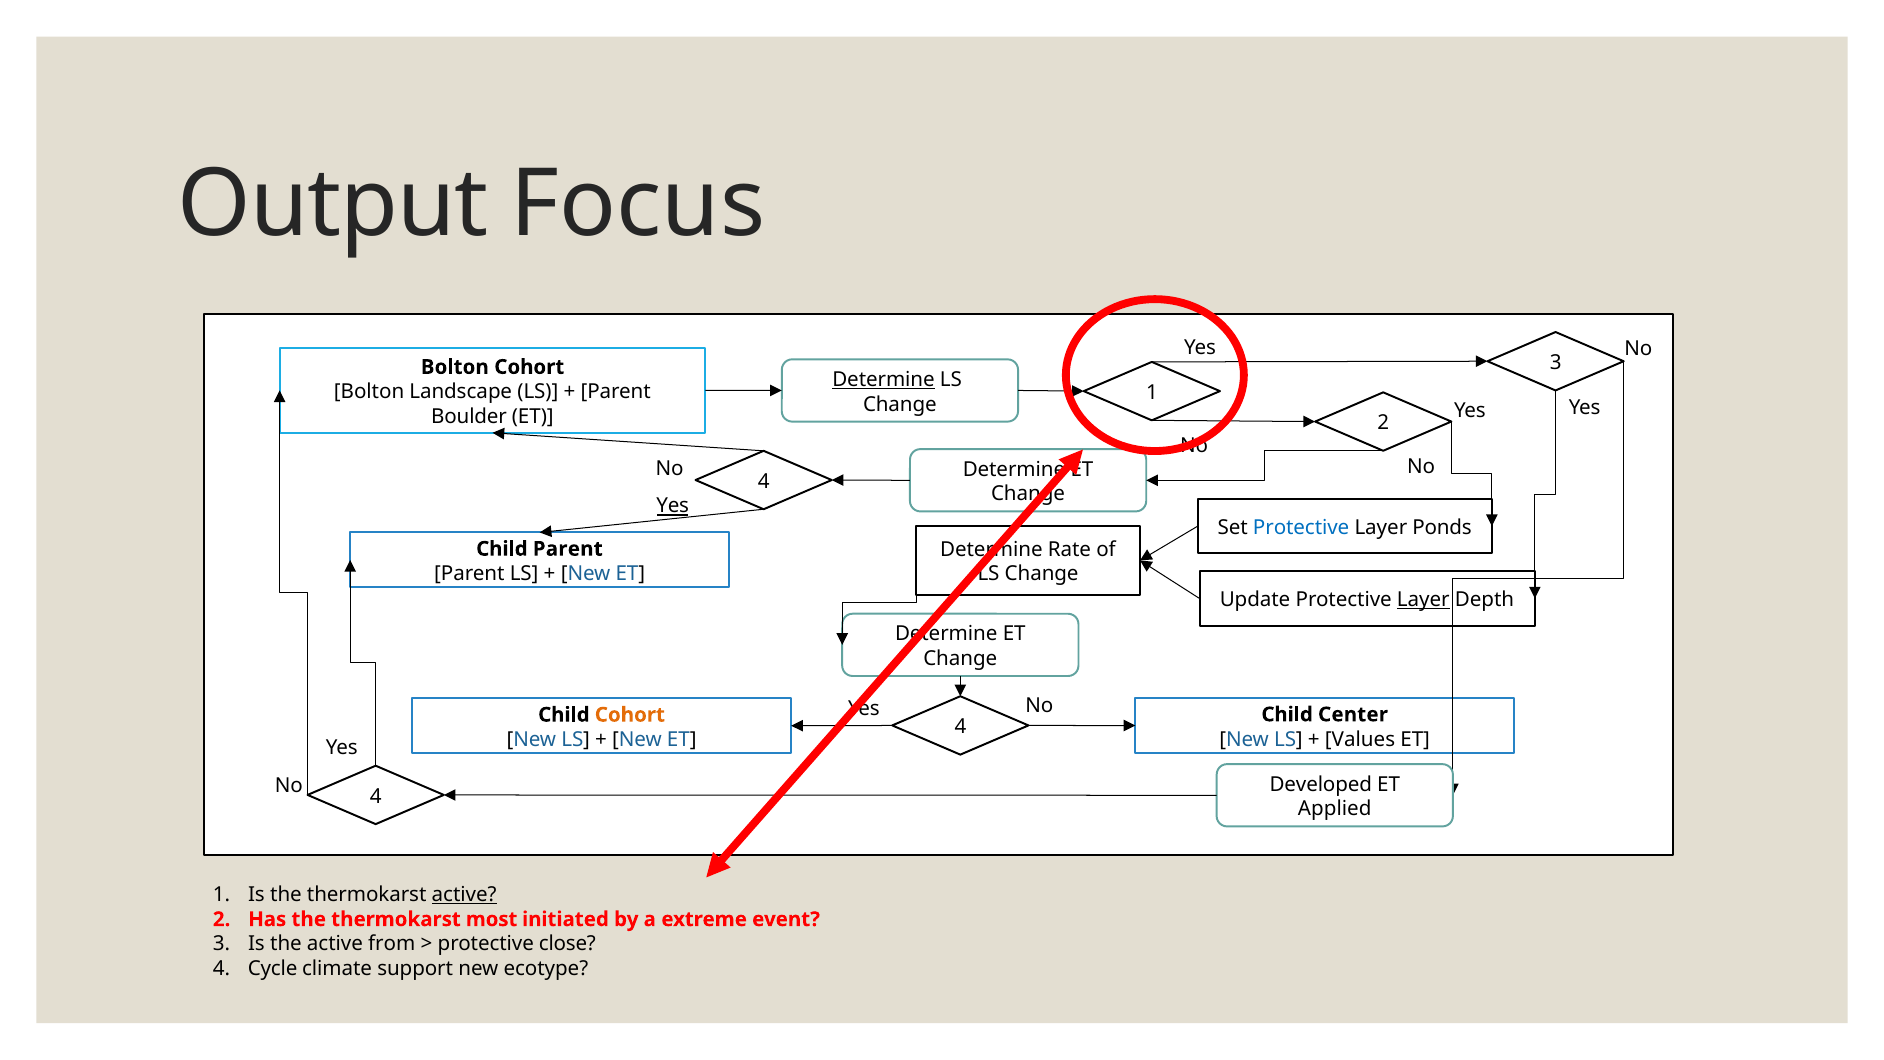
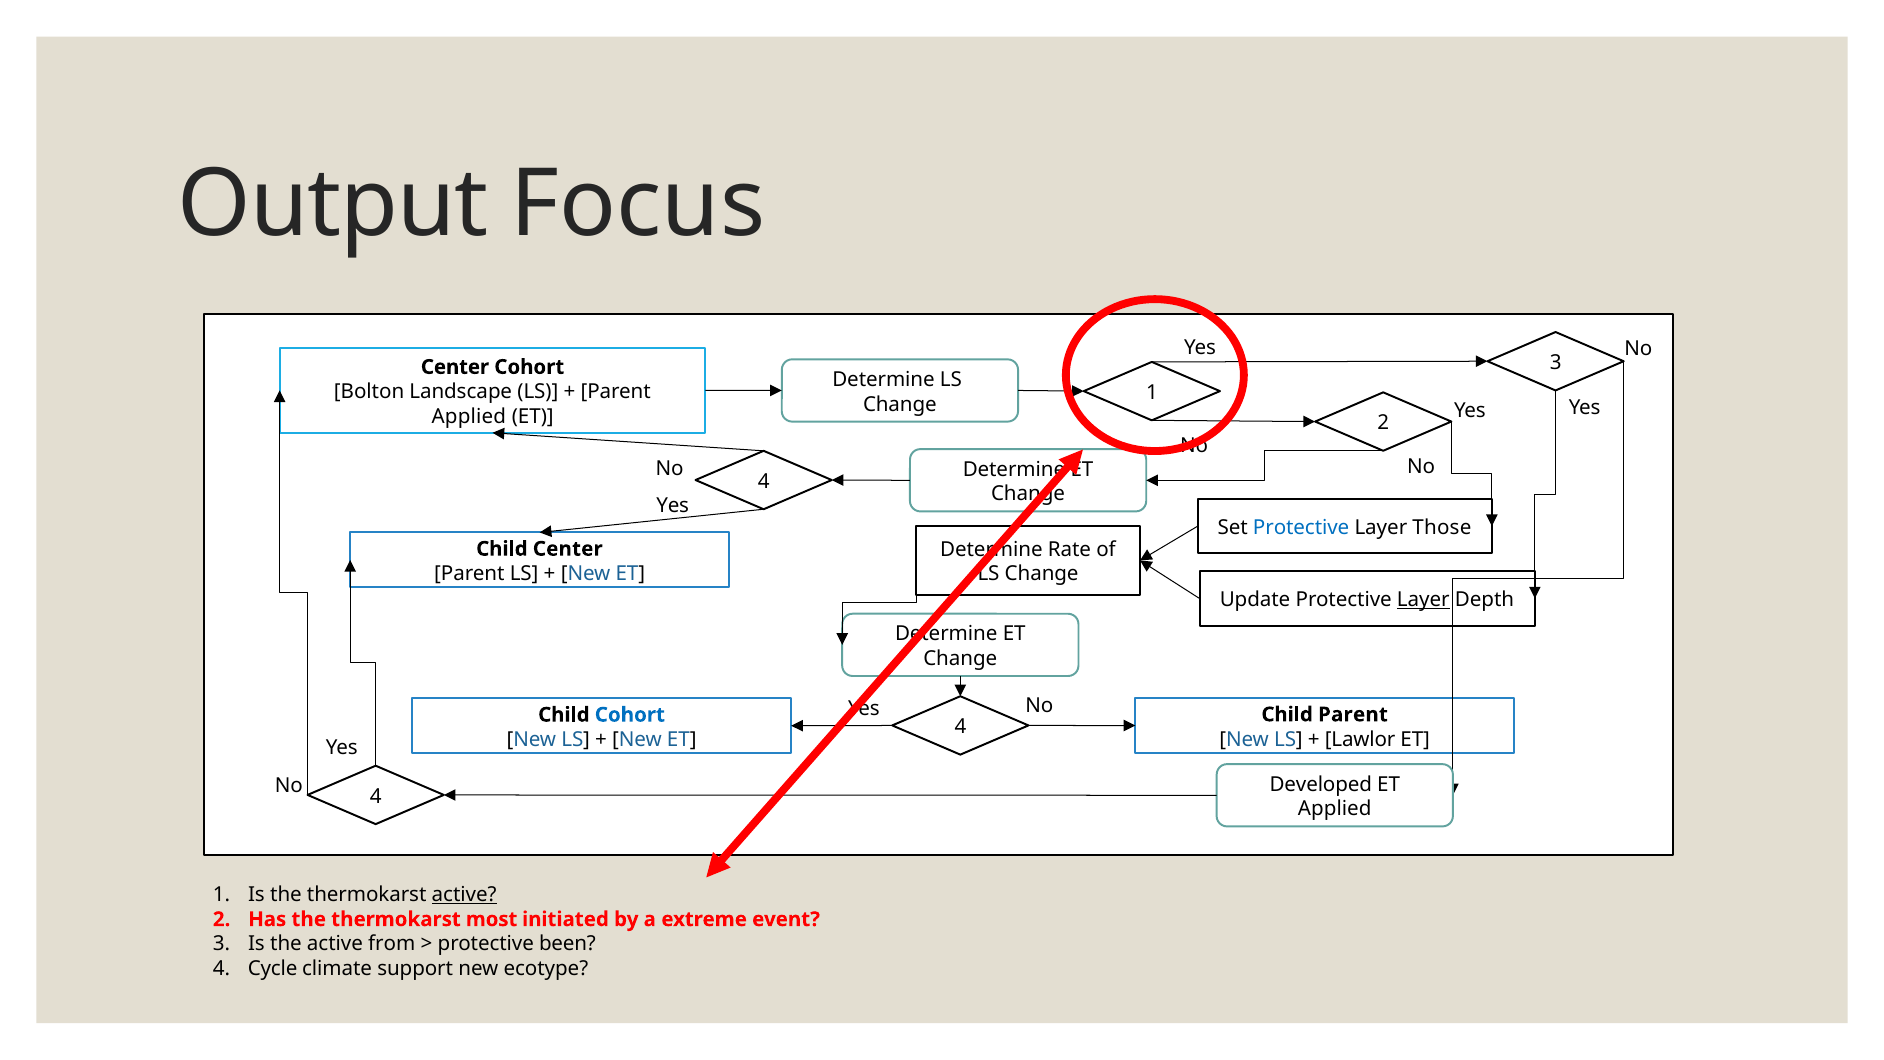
Bolton: Bolton -> Center (455, 367)
Determine underline: present -> none (883, 379)
Boulder: Boulder -> Applied (469, 416)
Yes underline: present -> none (673, 506)
Ponds: Ponds -> Those (1442, 527)
Child Parent: Parent -> Center (568, 549)
Child Center: Center -> Parent (1353, 714)
Cohort colour: orange -> blue (630, 715)
Values: Values -> Lawlor (1360, 739)
close: close -> been (567, 944)
